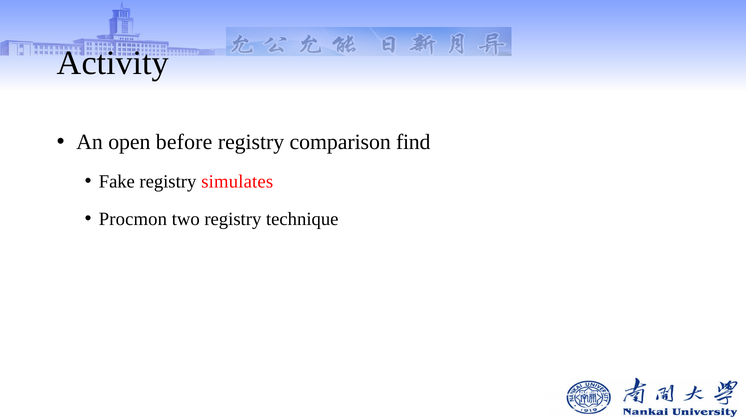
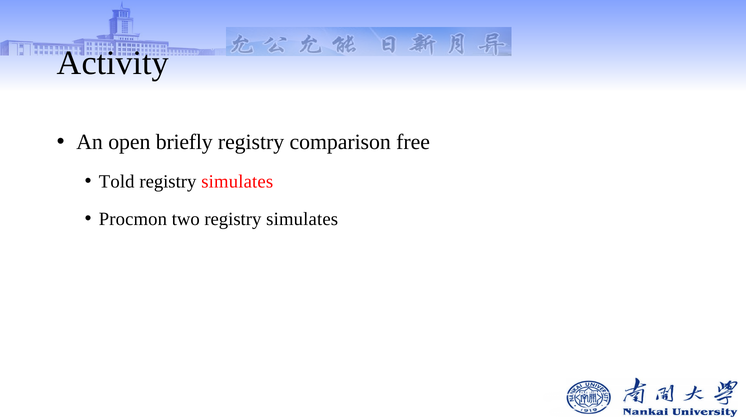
before: before -> briefly (184, 142)
find: find -> free (413, 142)
Fake: Fake -> Told (117, 181)
two registry technique: technique -> simulates (302, 219)
